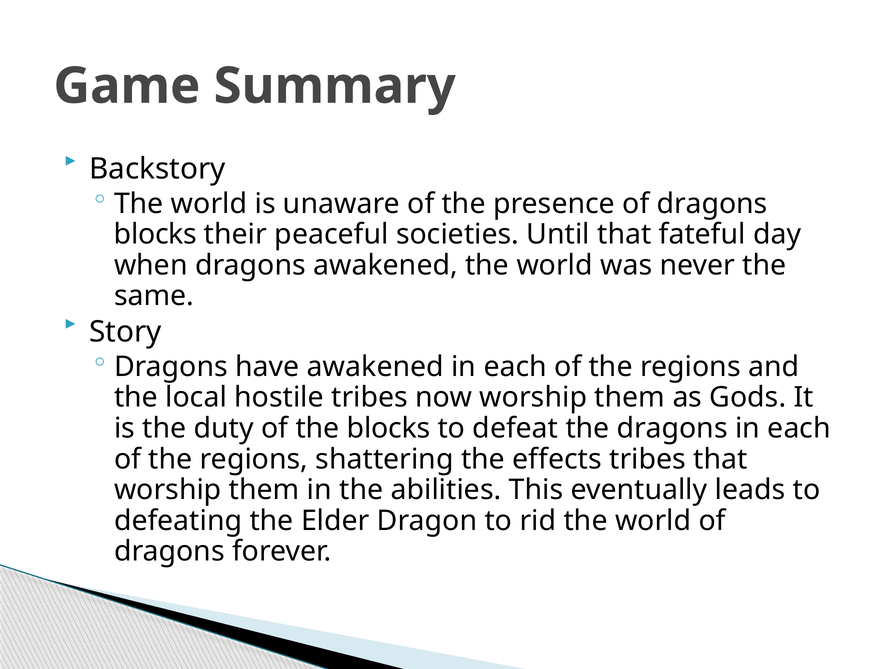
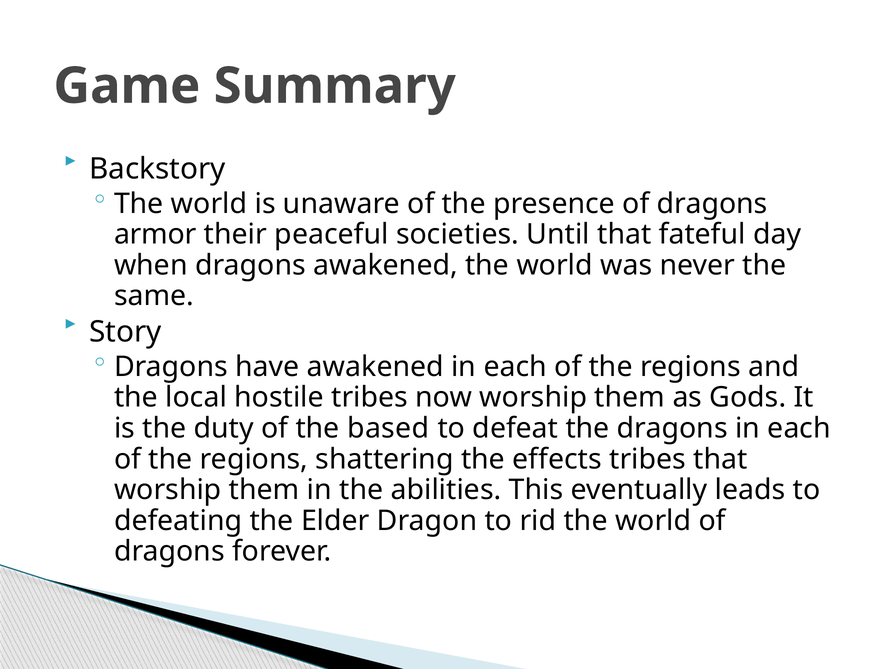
blocks: blocks -> armor (155, 234)
the blocks: blocks -> based (388, 428)
